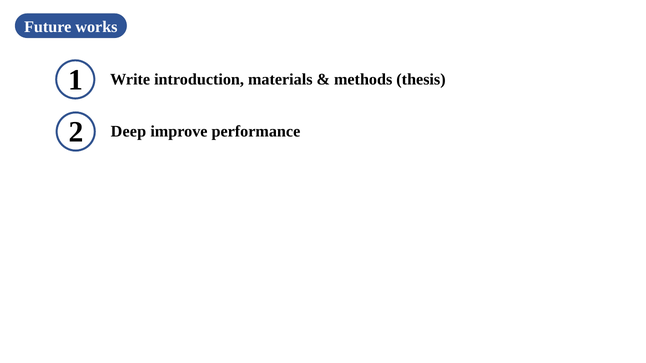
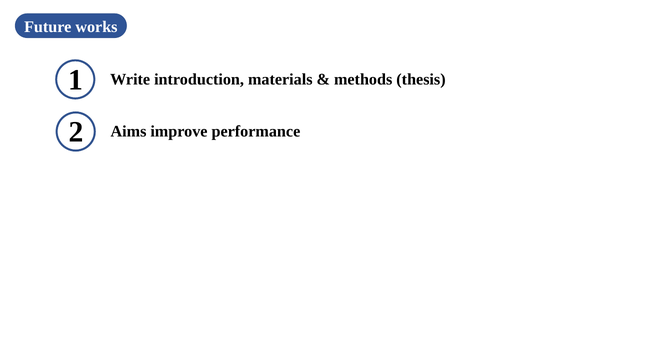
Deep: Deep -> Aims (129, 132)
